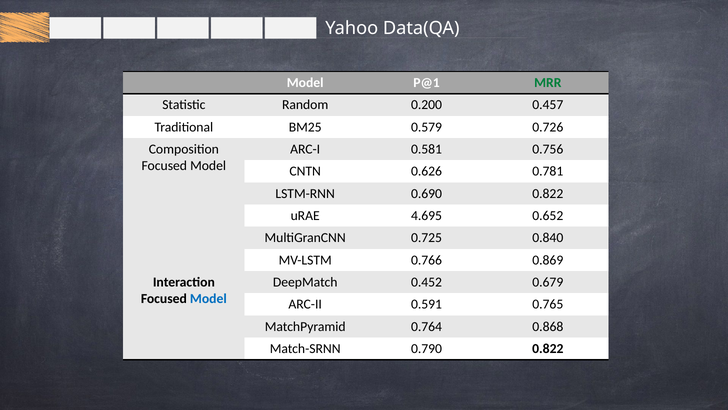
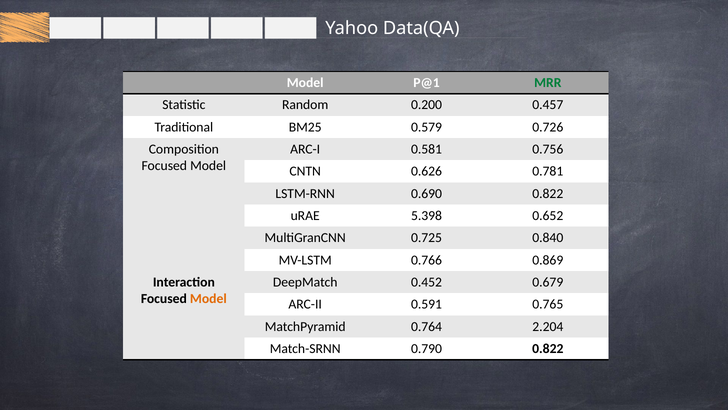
4.695: 4.695 -> 5.398 (427, 216)
Model colour: blue -> orange (208, 299)
0.868: 0.868 -> 2.204 (548, 326)
